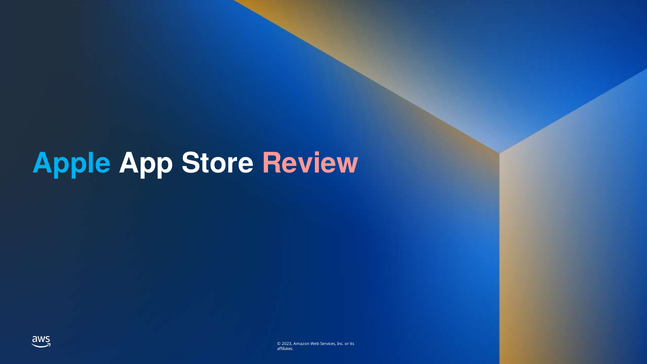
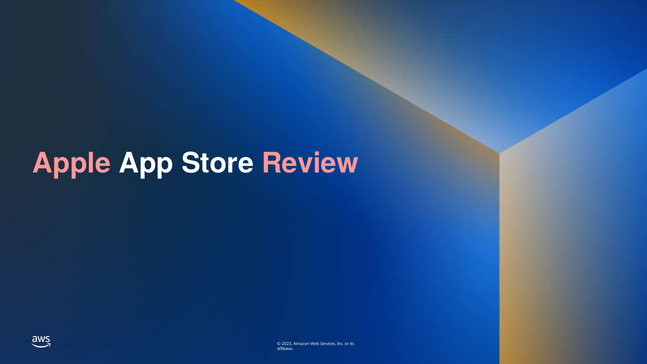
Apple colour: light blue -> pink (72, 163)
